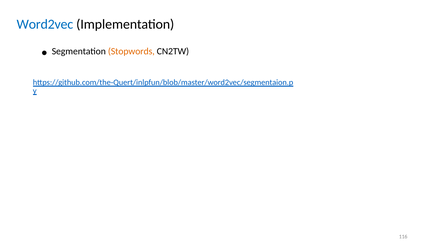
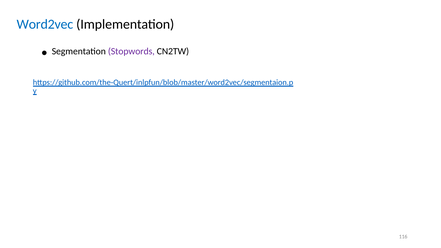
Stopwords colour: orange -> purple (131, 51)
